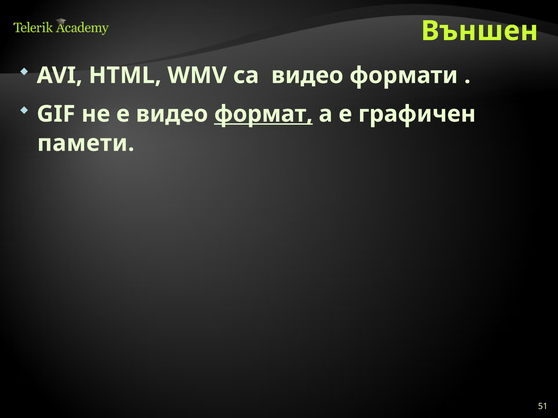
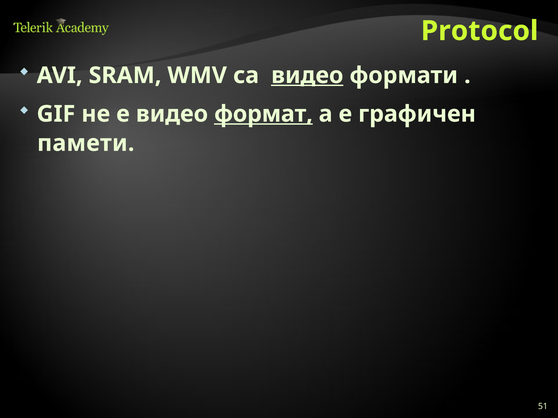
Външен: Външен -> Protocol (480, 31)
HTML: HTML -> SRAM (125, 76)
видео underline: none -> present (307, 76)
